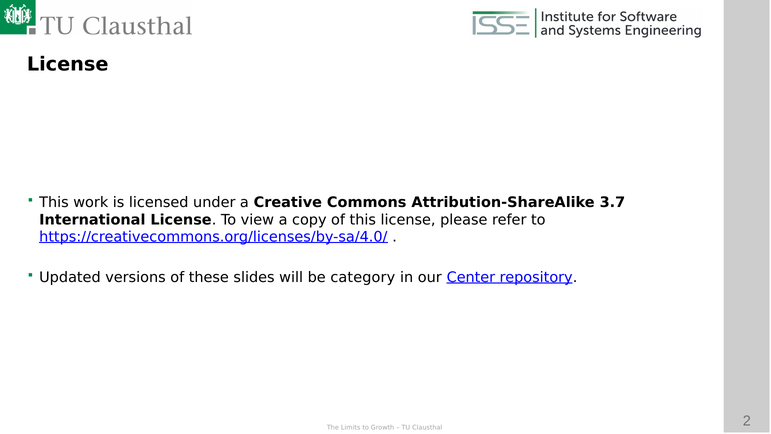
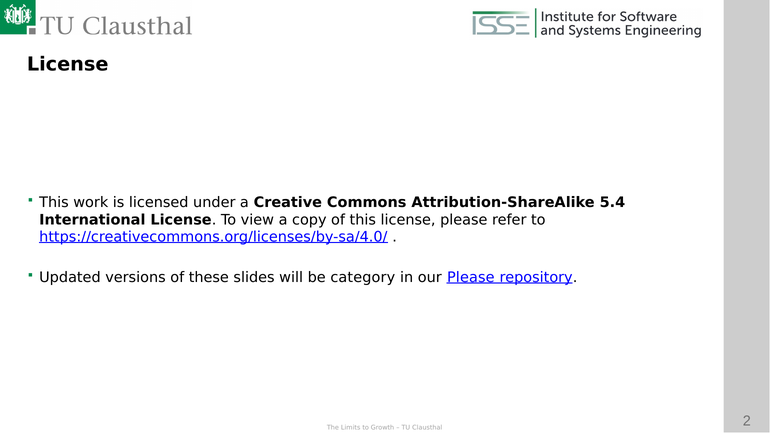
3.7: 3.7 -> 5.4 (612, 202)
our Center: Center -> Please (471, 277)
